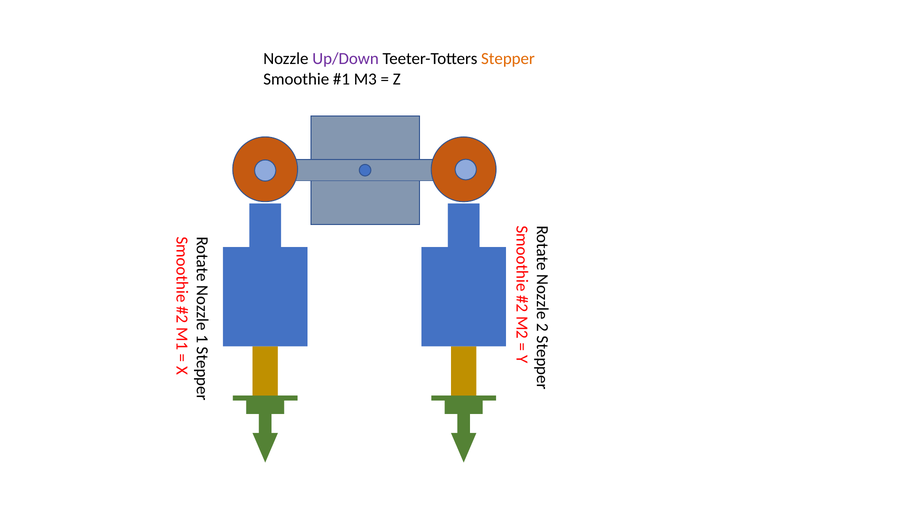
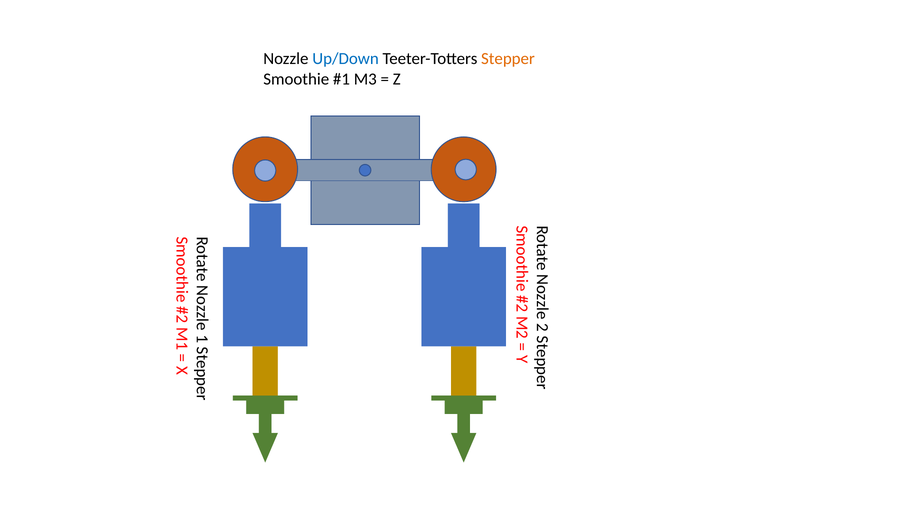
Up/Down colour: purple -> blue (346, 59)
